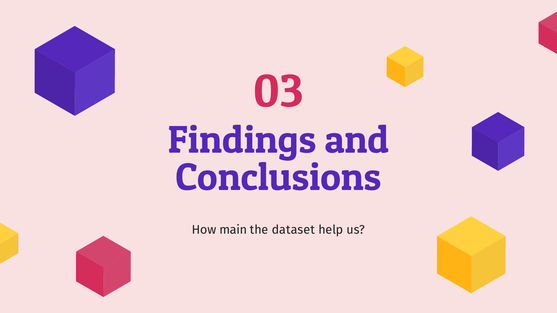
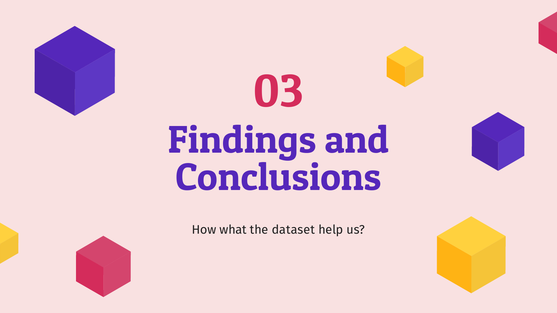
main: main -> what (233, 230)
